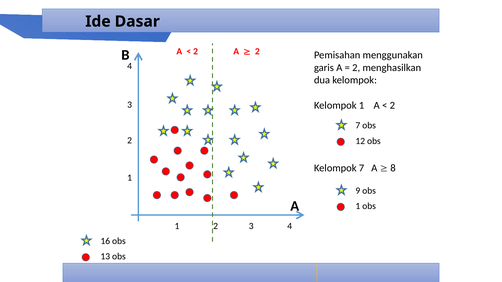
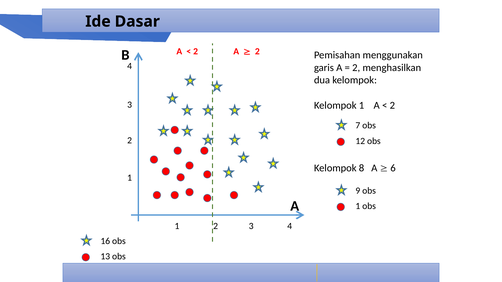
Kelompok 7: 7 -> 8 (362, 168)
8: 8 -> 6 (393, 168)
